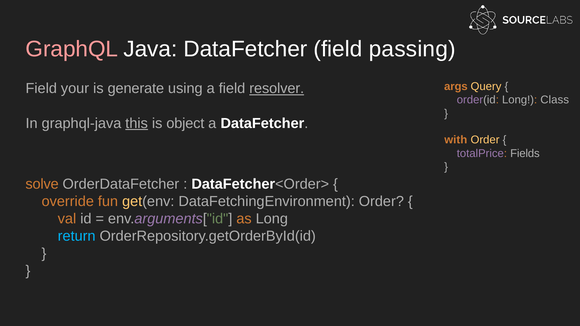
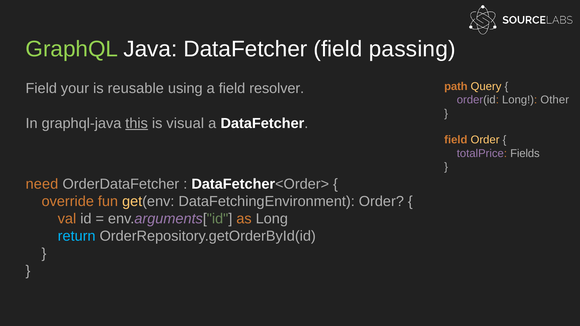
GraphQL colour: pink -> light green (72, 49)
args: args -> path (456, 86)
generate: generate -> reusable (136, 89)
resolver underline: present -> none (277, 89)
Class: Class -> Other (555, 100)
object: object -> visual (185, 123)
with: with -> field (456, 140)
solve: solve -> need (42, 184)
